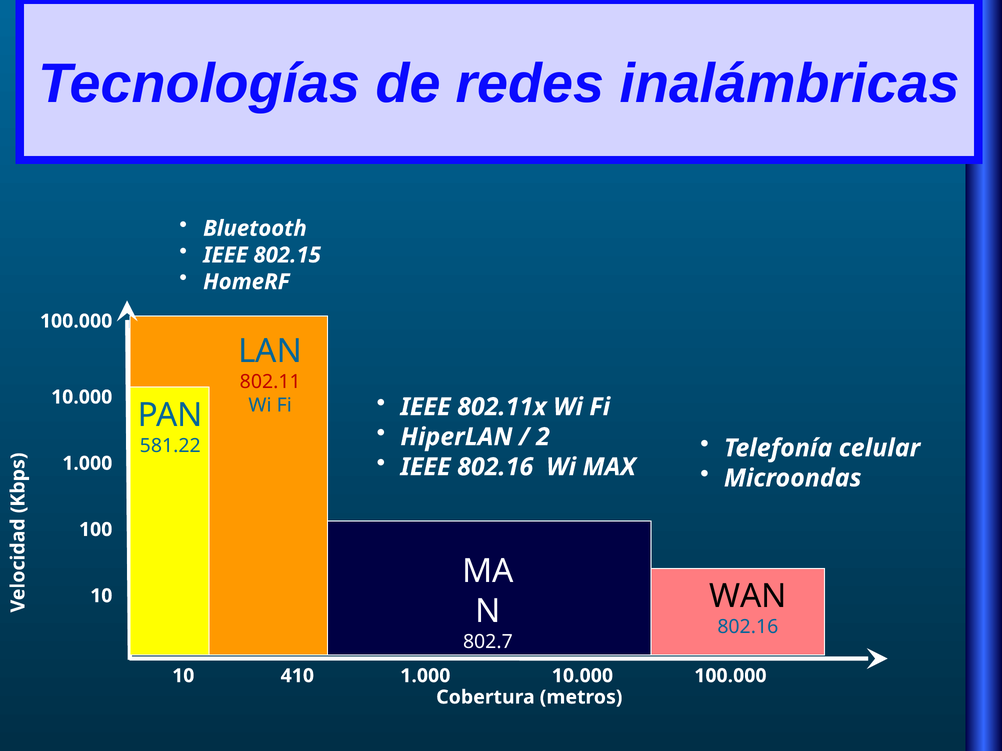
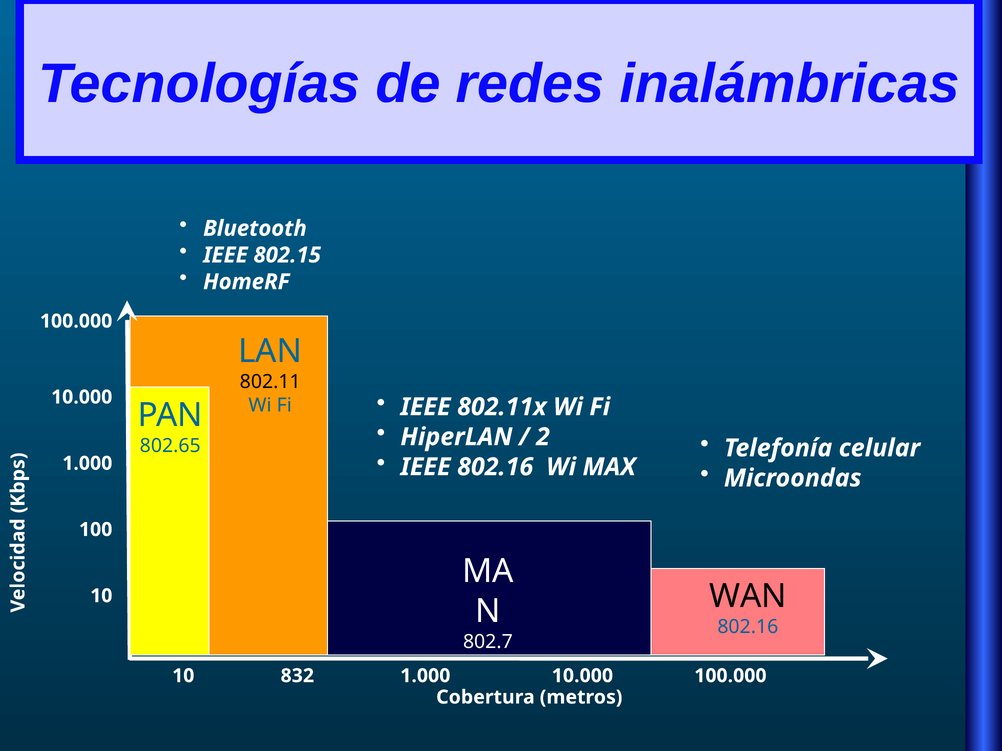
802.11 colour: red -> black (270, 382)
581.22: 581.22 -> 802.65 (170, 446)
410: 410 -> 832 (297, 676)
